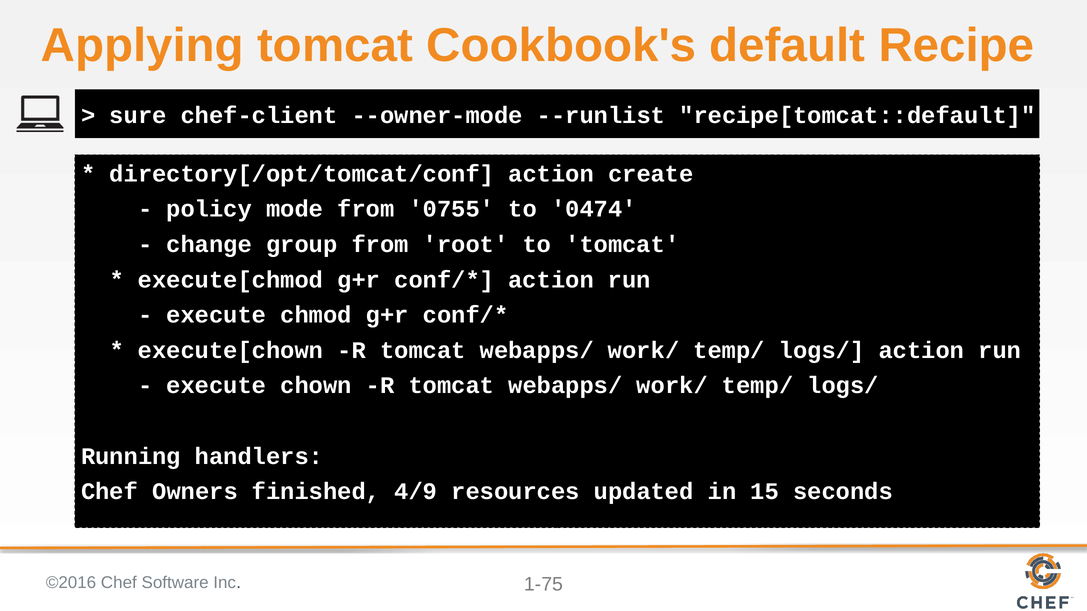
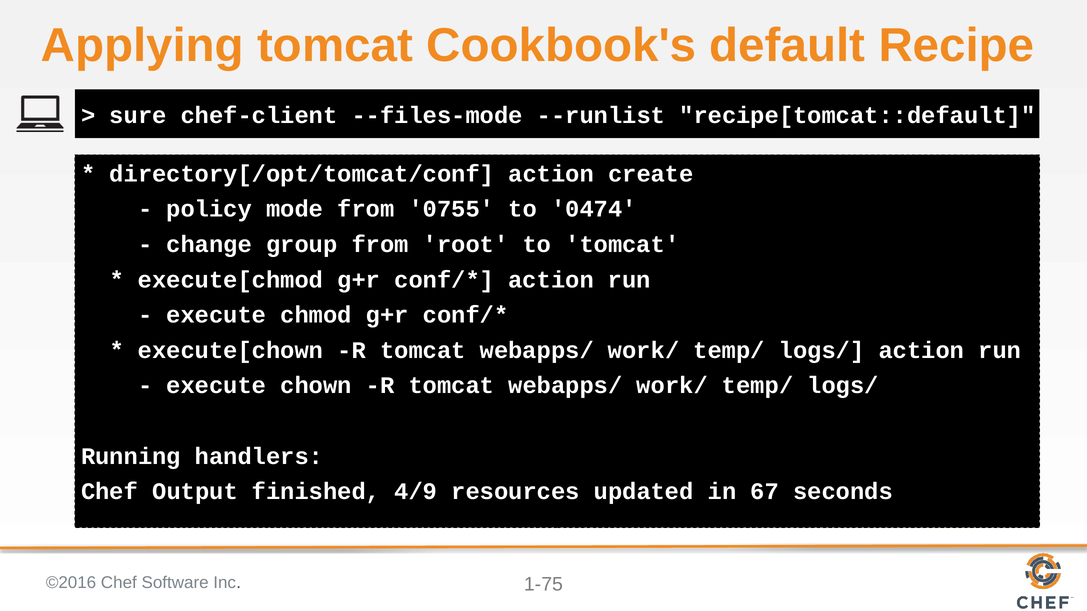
--owner-mode: --owner-mode -> --files-mode (437, 115)
Owners: Owners -> Output (195, 492)
15: 15 -> 67 (765, 492)
